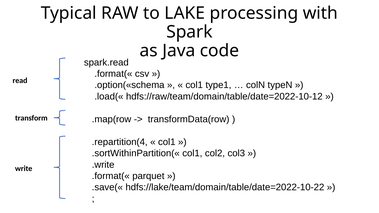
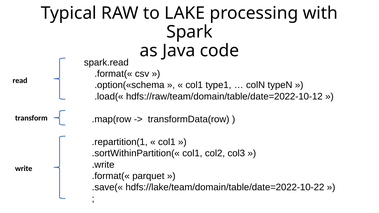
.repartition(4: .repartition(4 -> .repartition(1 (120, 142)
